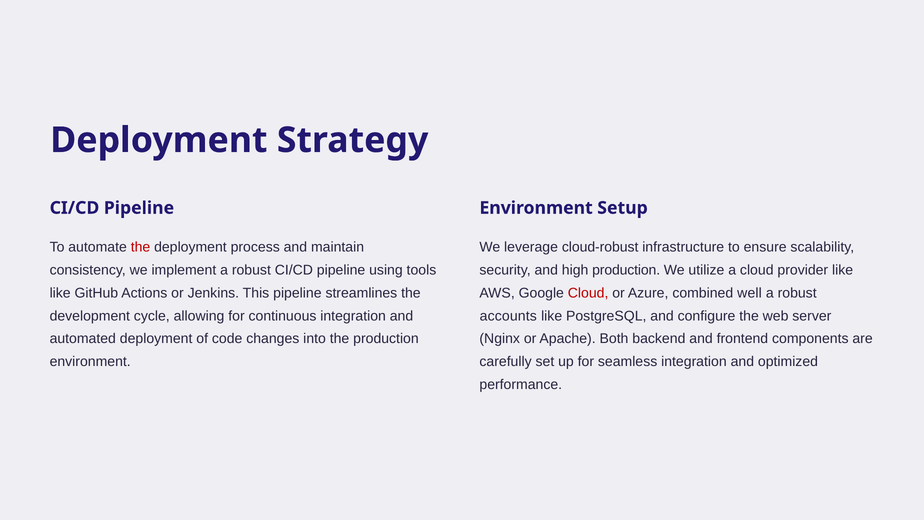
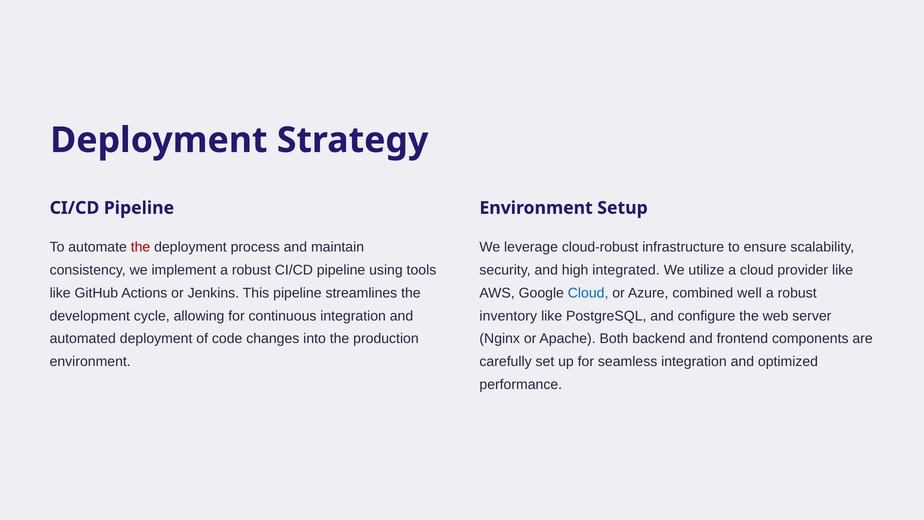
high production: production -> integrated (626, 270)
Cloud colour: red -> blue (588, 293)
accounts: accounts -> inventory (508, 316)
